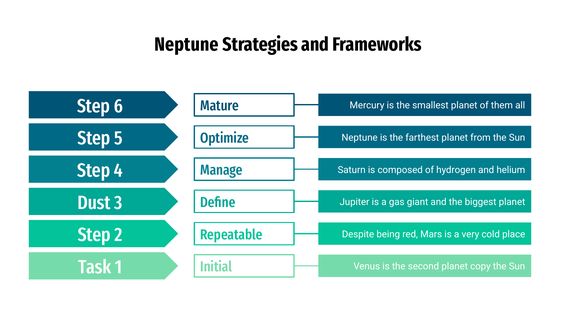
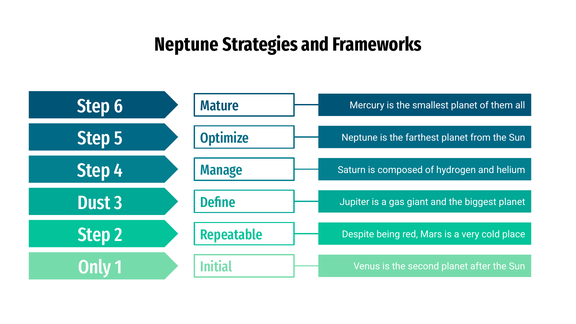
Task: Task -> Only (95, 267)
copy: copy -> after (480, 266)
